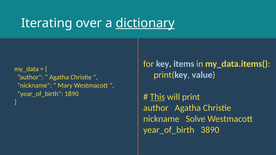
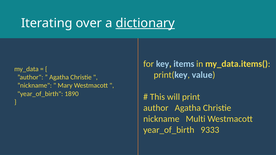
This underline: present -> none (157, 97)
Solve: Solve -> Multi (196, 119)
3890: 3890 -> 9333 (210, 130)
